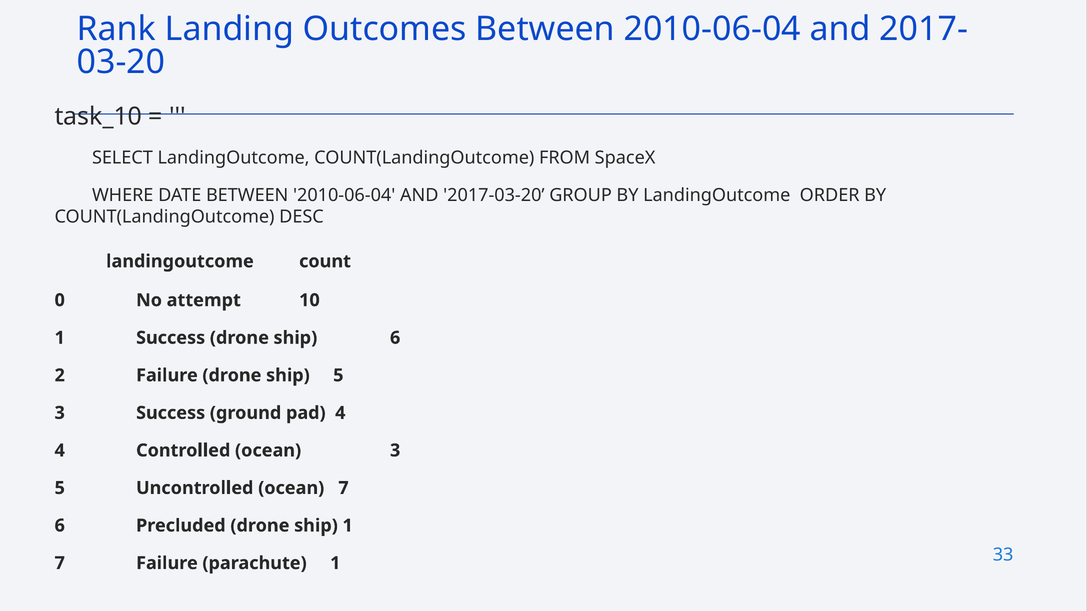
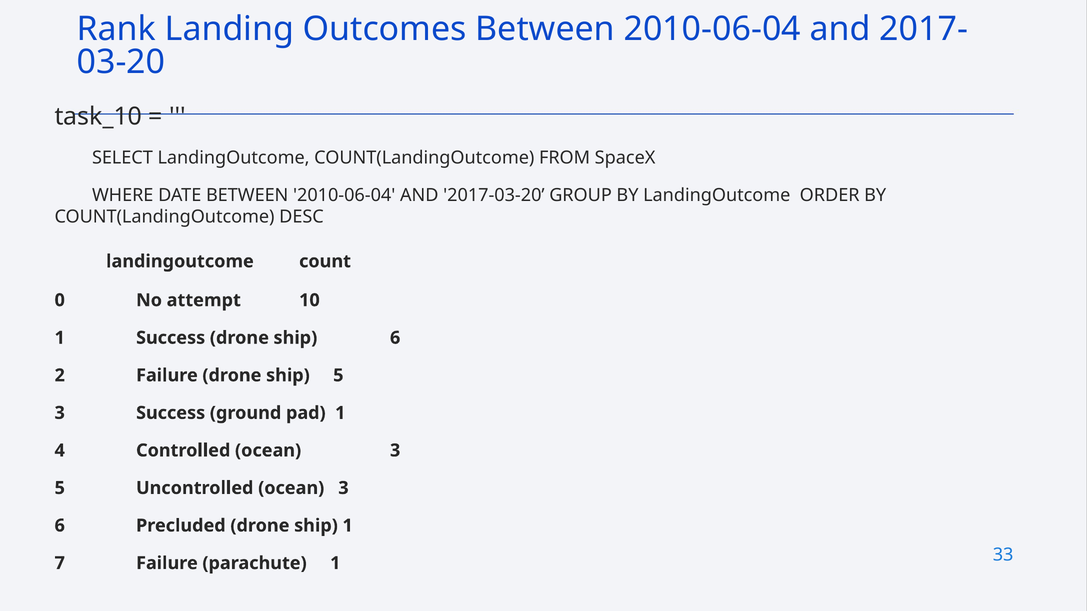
pad 4: 4 -> 1 (340, 413)
Uncontrolled ocean 7: 7 -> 3 (343, 488)
